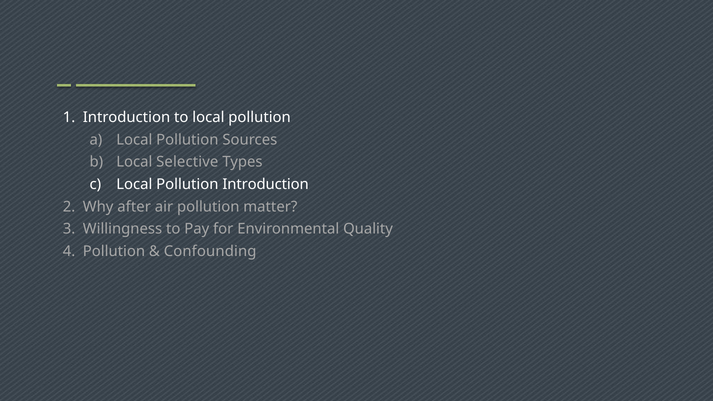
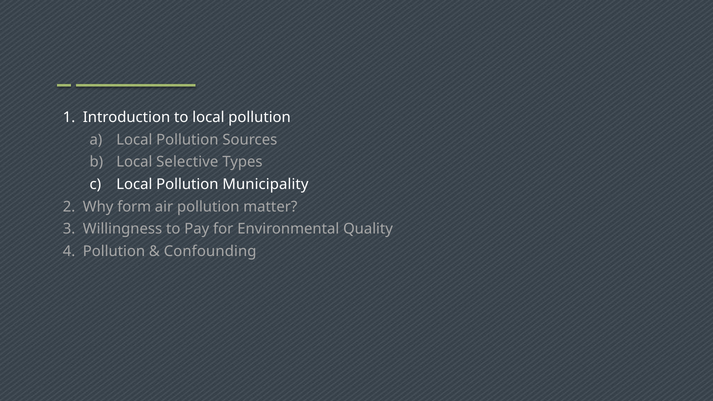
Pollution Introduction: Introduction -> Municipality (265, 184)
after: after -> form (134, 207)
